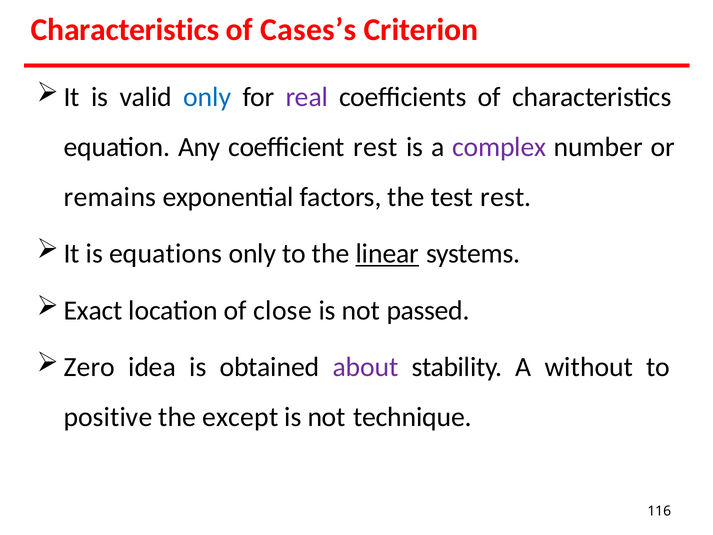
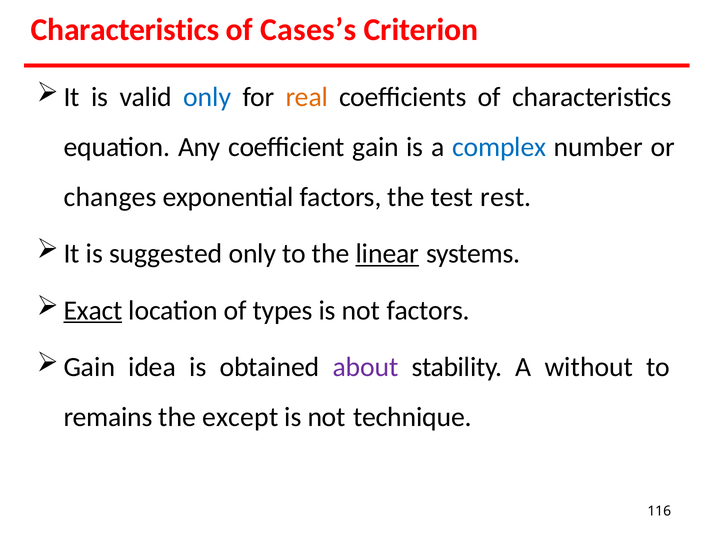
real colour: purple -> orange (307, 97)
coefficient rest: rest -> gain (376, 147)
complex colour: purple -> blue (499, 147)
remains: remains -> changes (110, 197)
equations: equations -> suggested (166, 254)
Exact underline: none -> present (93, 310)
close: close -> types (283, 310)
not passed: passed -> factors (428, 310)
Zero: Zero -> Gain (89, 367)
positive: positive -> remains (108, 417)
